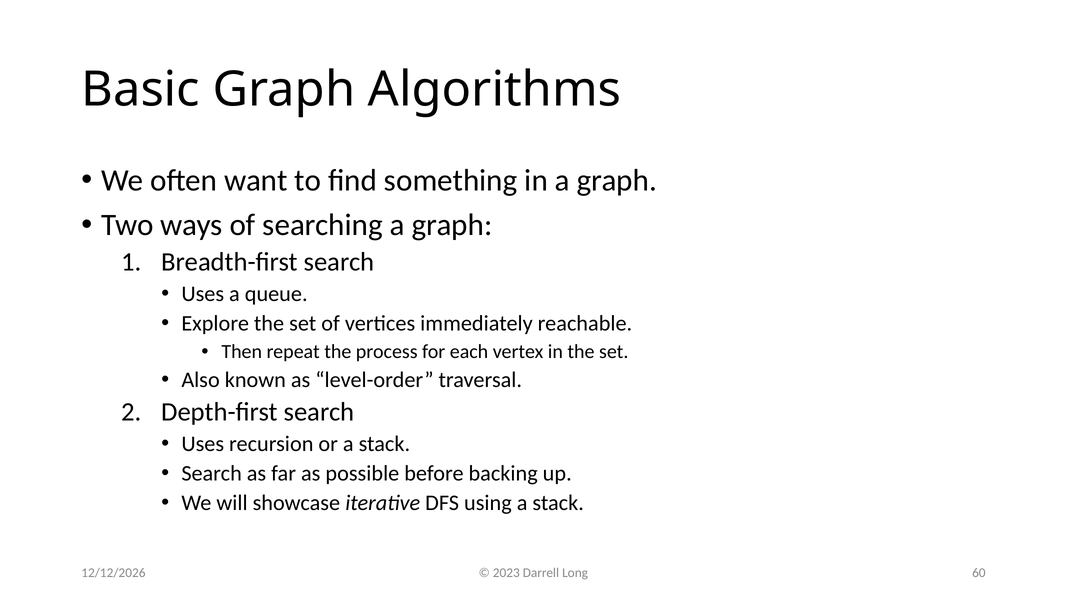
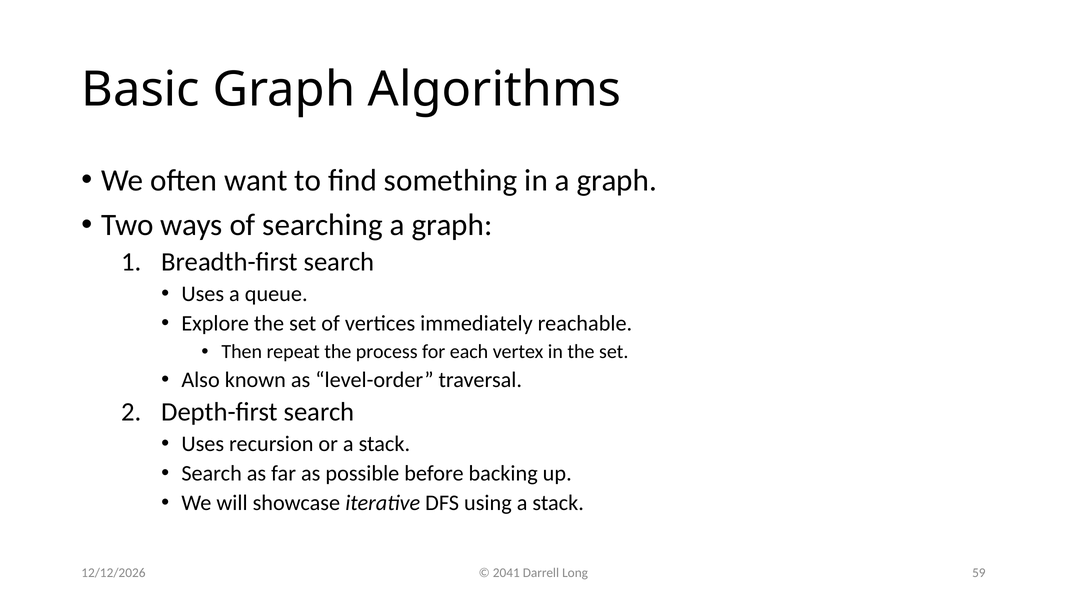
2023: 2023 -> 2041 (506, 573)
60: 60 -> 59 (979, 573)
